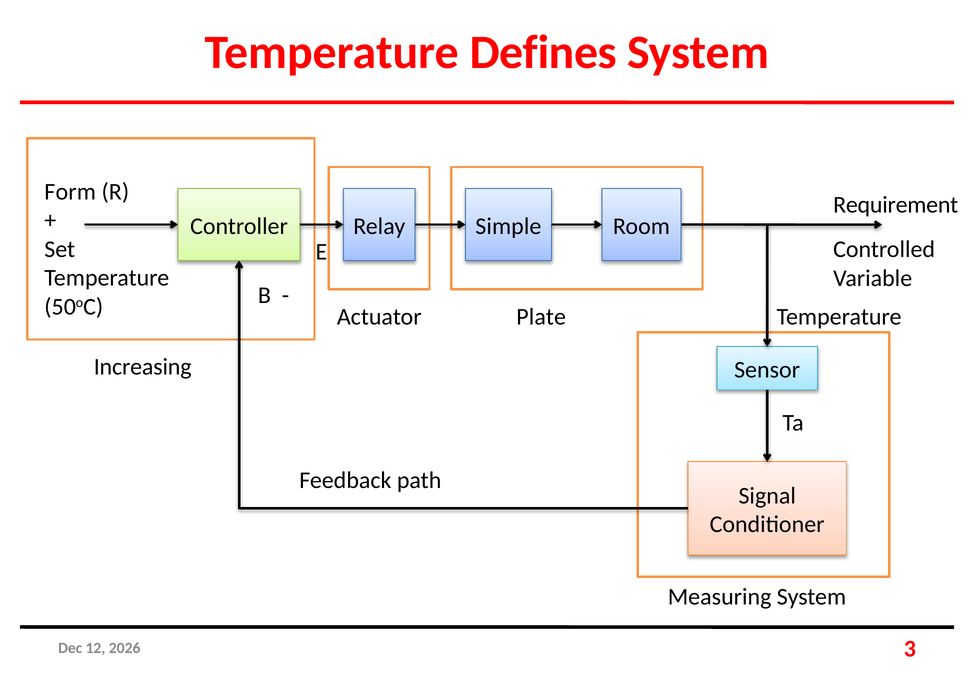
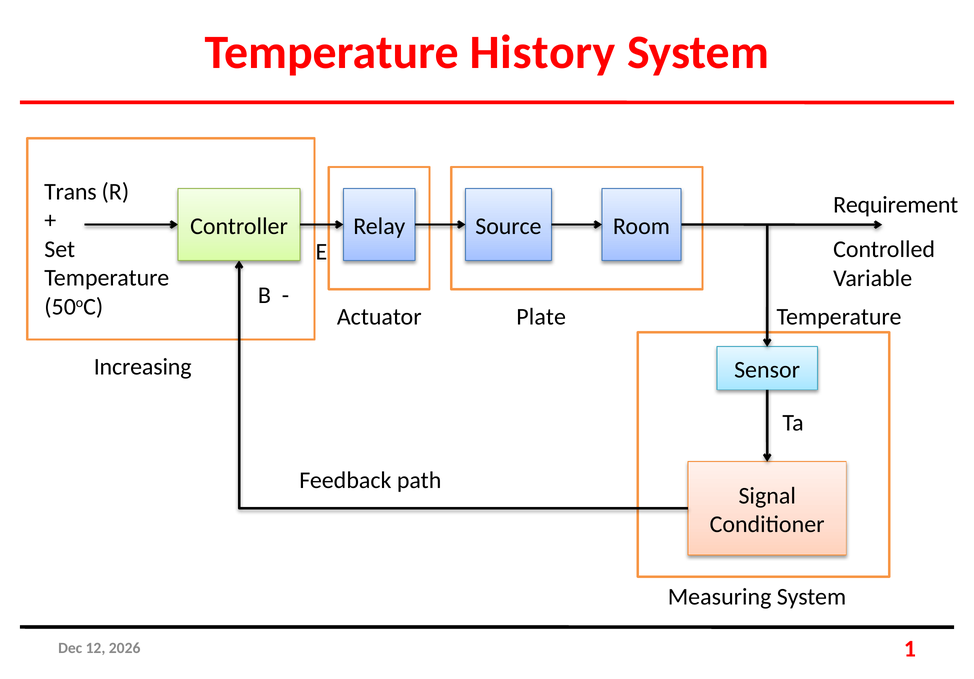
Defines: Defines -> History (543, 52)
Form: Form -> Trans (70, 192)
Simple: Simple -> Source (508, 226)
3: 3 -> 1 (910, 649)
